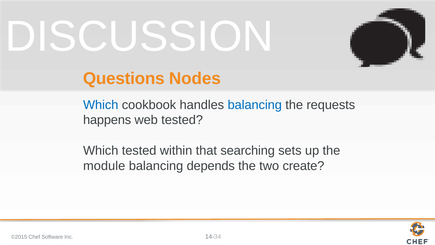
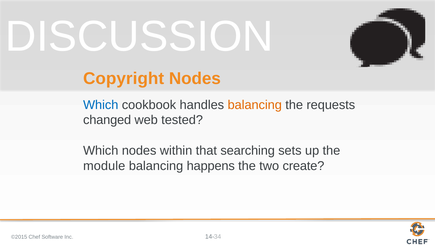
Questions: Questions -> Copyright (124, 78)
balancing colour: blue -> orange (255, 105)
happens: happens -> changed (107, 120)
Which tested: tested -> nodes (139, 150)
depends: depends -> happens (211, 166)
